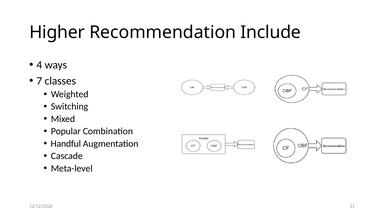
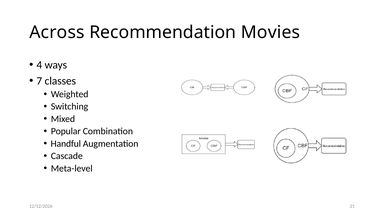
Higher: Higher -> Across (57, 32)
Include: Include -> Movies (270, 32)
